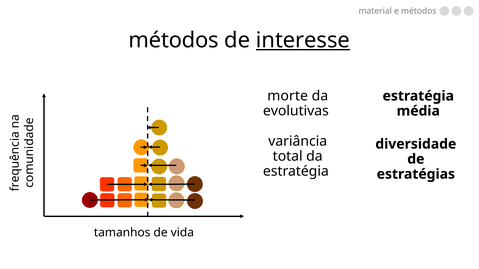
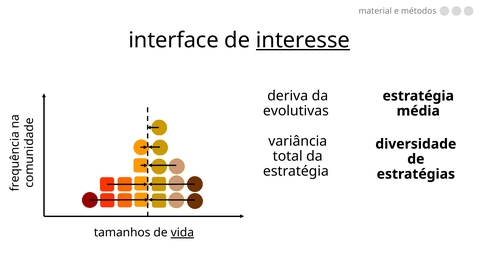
métodos: métodos -> interface (174, 40)
morte: morte -> deriva (288, 96)
vida underline: none -> present (182, 233)
